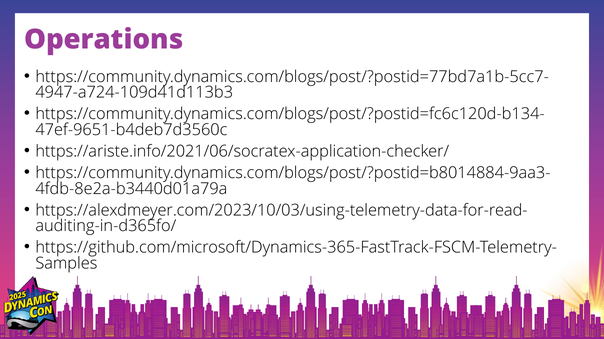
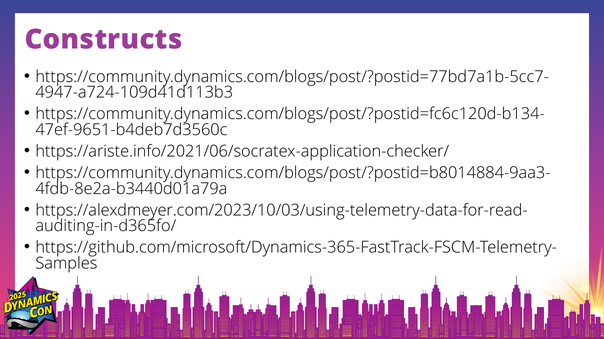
Operations: Operations -> Constructs (104, 40)
